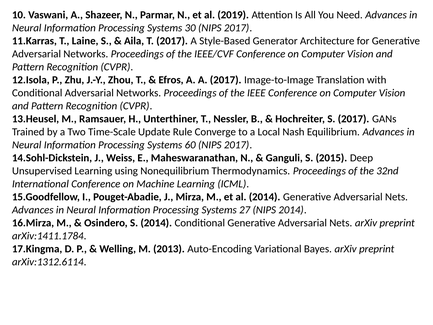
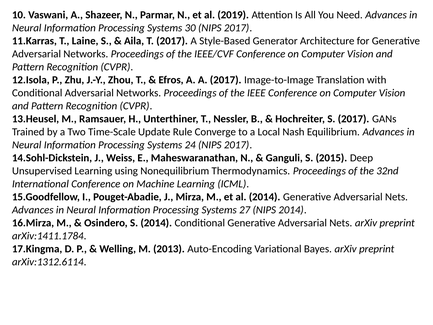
60: 60 -> 24 (190, 145)
